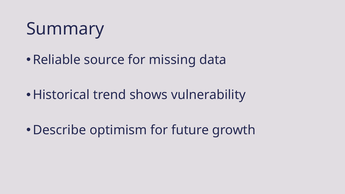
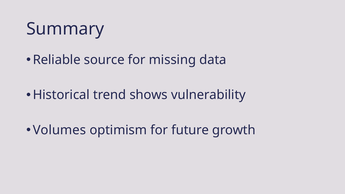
Describe: Describe -> Volumes (59, 130)
